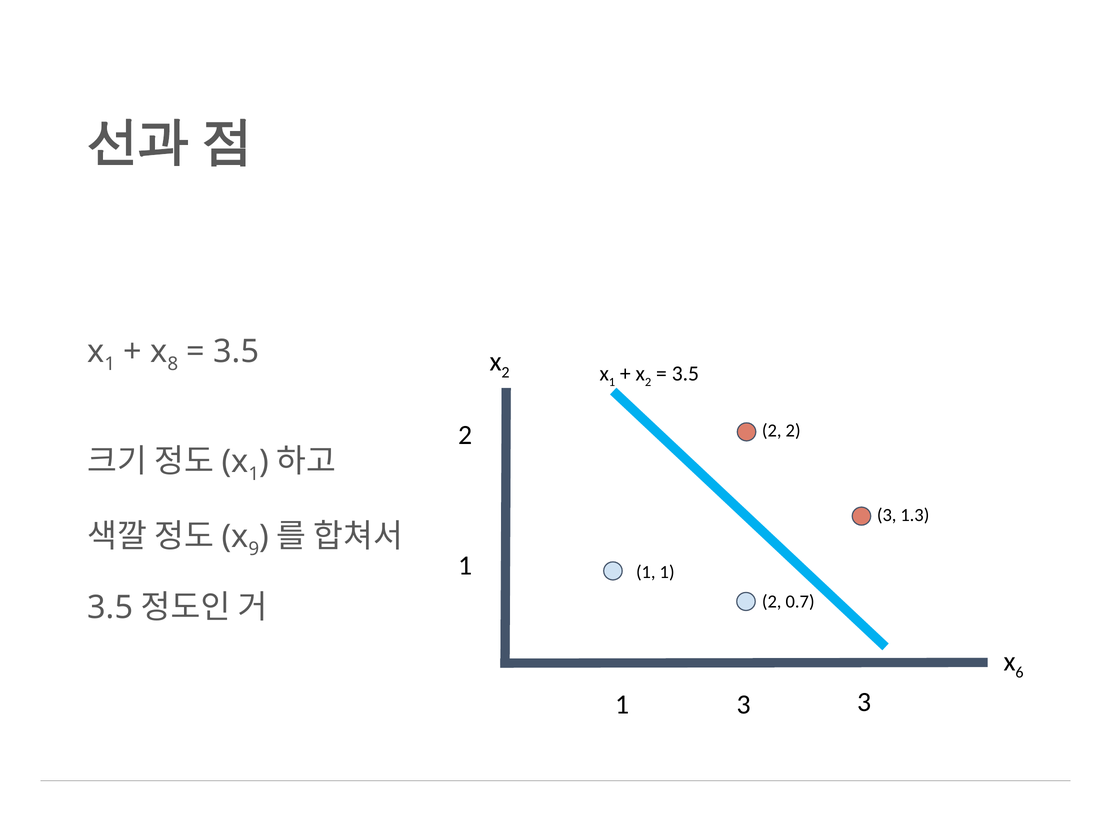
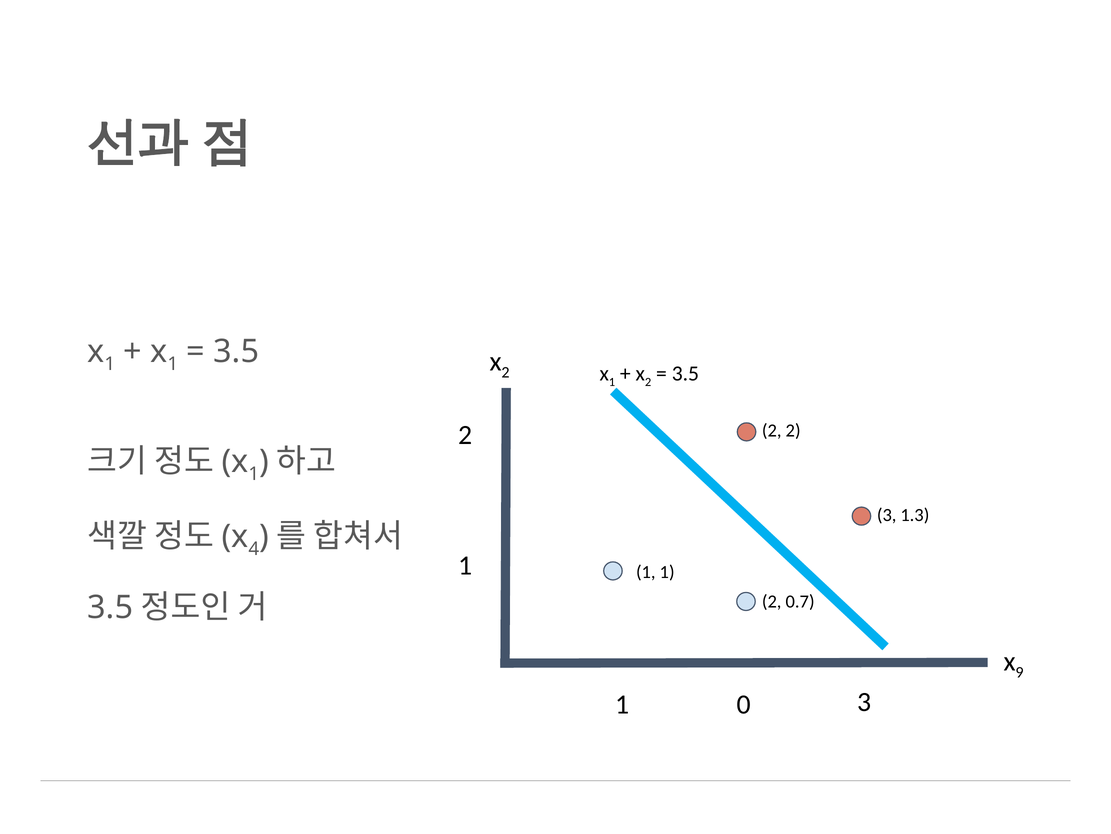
8: 8 -> 1 (173, 364)
9: 9 -> 4 (254, 548)
6: 6 -> 9 (1019, 672)
1 3: 3 -> 0 (744, 704)
